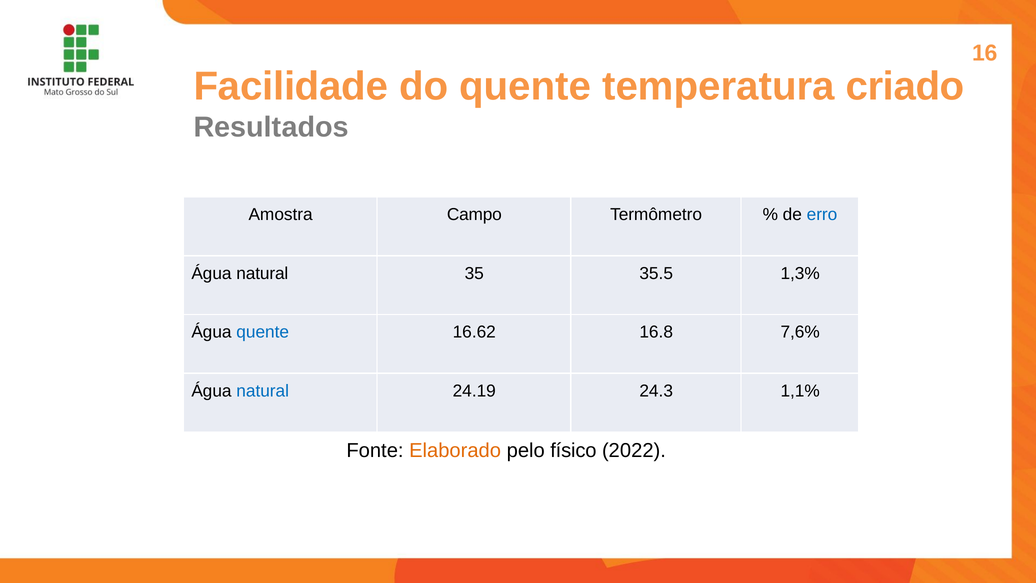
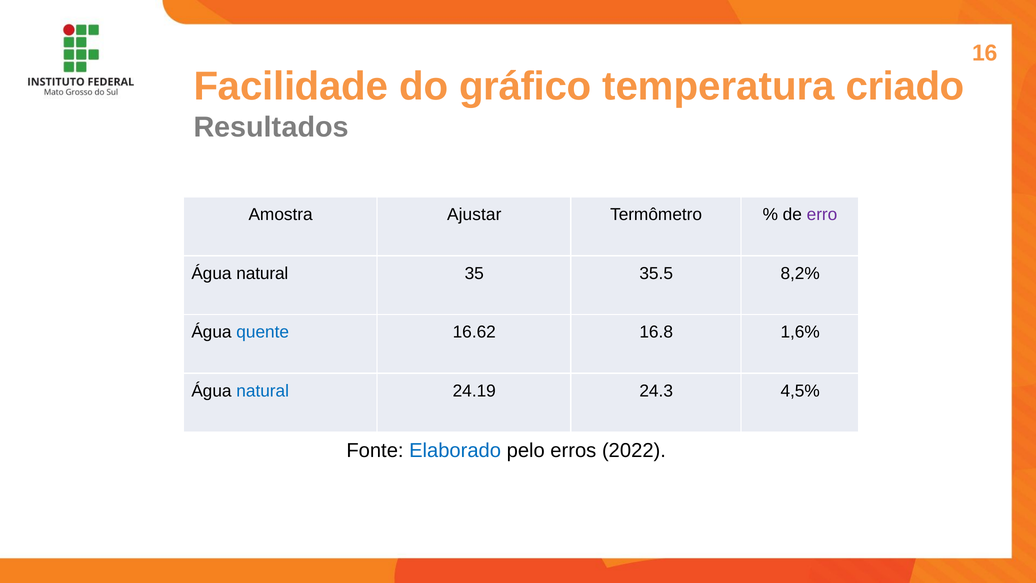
do quente: quente -> gráfico (525, 87)
Campo: Campo -> Ajustar (474, 215)
erro colour: blue -> purple (822, 215)
1,3%: 1,3% -> 8,2% (800, 273)
7,6%: 7,6% -> 1,6% (800, 332)
1,1%: 1,1% -> 4,5% (800, 391)
Elaborado colour: orange -> blue (455, 451)
físico: físico -> erros (573, 451)
